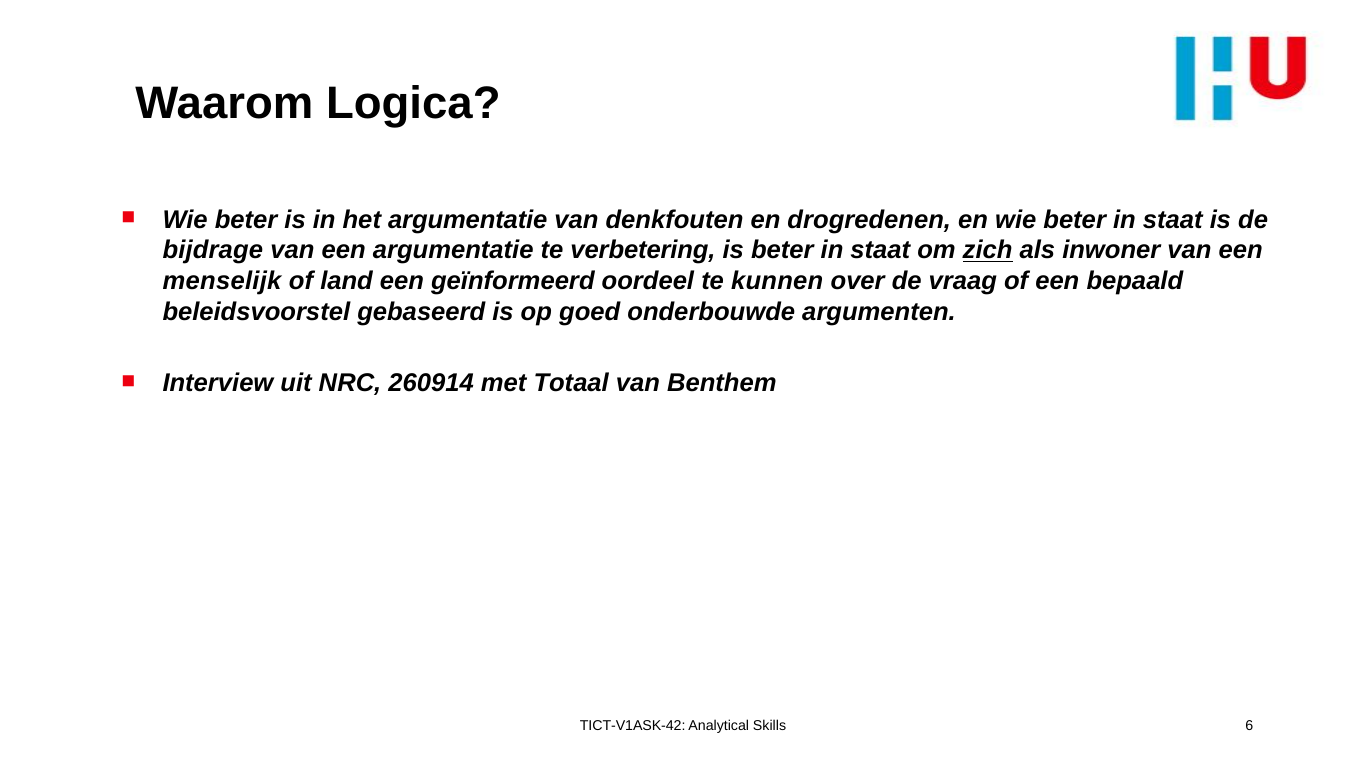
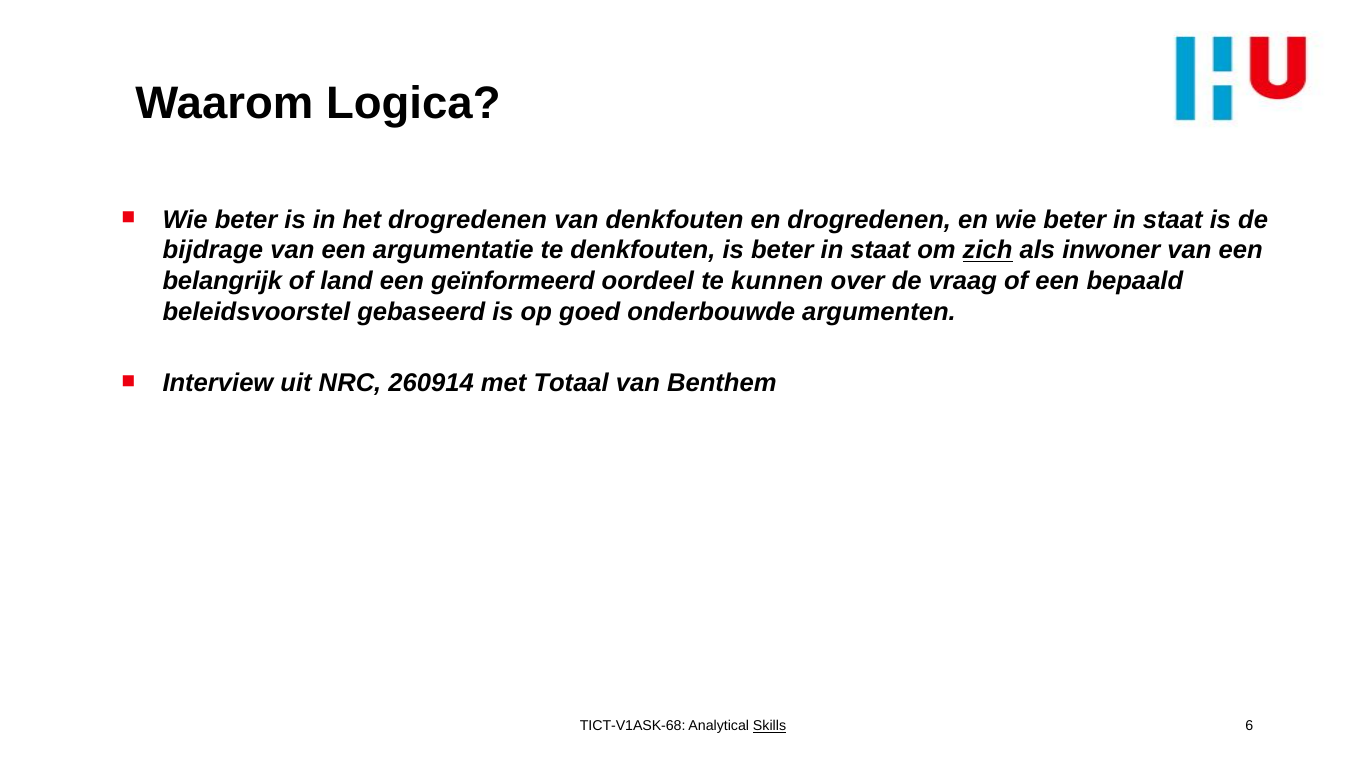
het argumentatie: argumentatie -> drogredenen (468, 220)
te verbetering: verbetering -> denkfouten (643, 250)
menselijk: menselijk -> belangrijk (222, 281)
TICT-V1ASK-42: TICT-V1ASK-42 -> TICT-V1ASK-68 (633, 727)
Skills underline: none -> present (770, 727)
